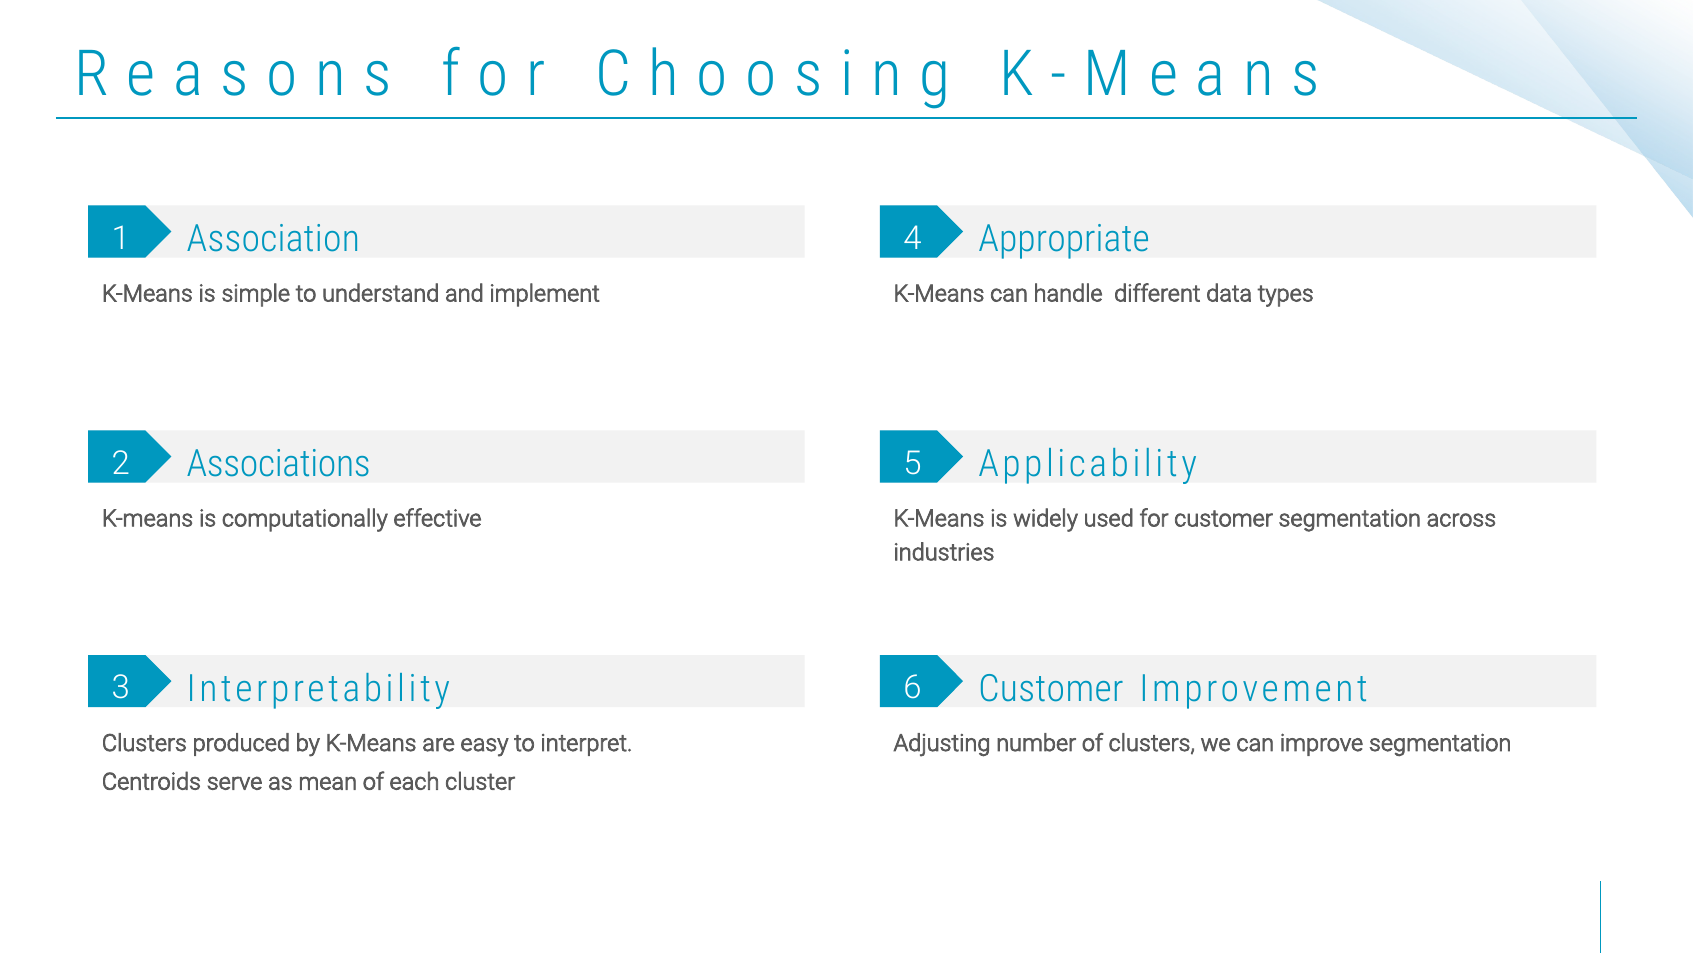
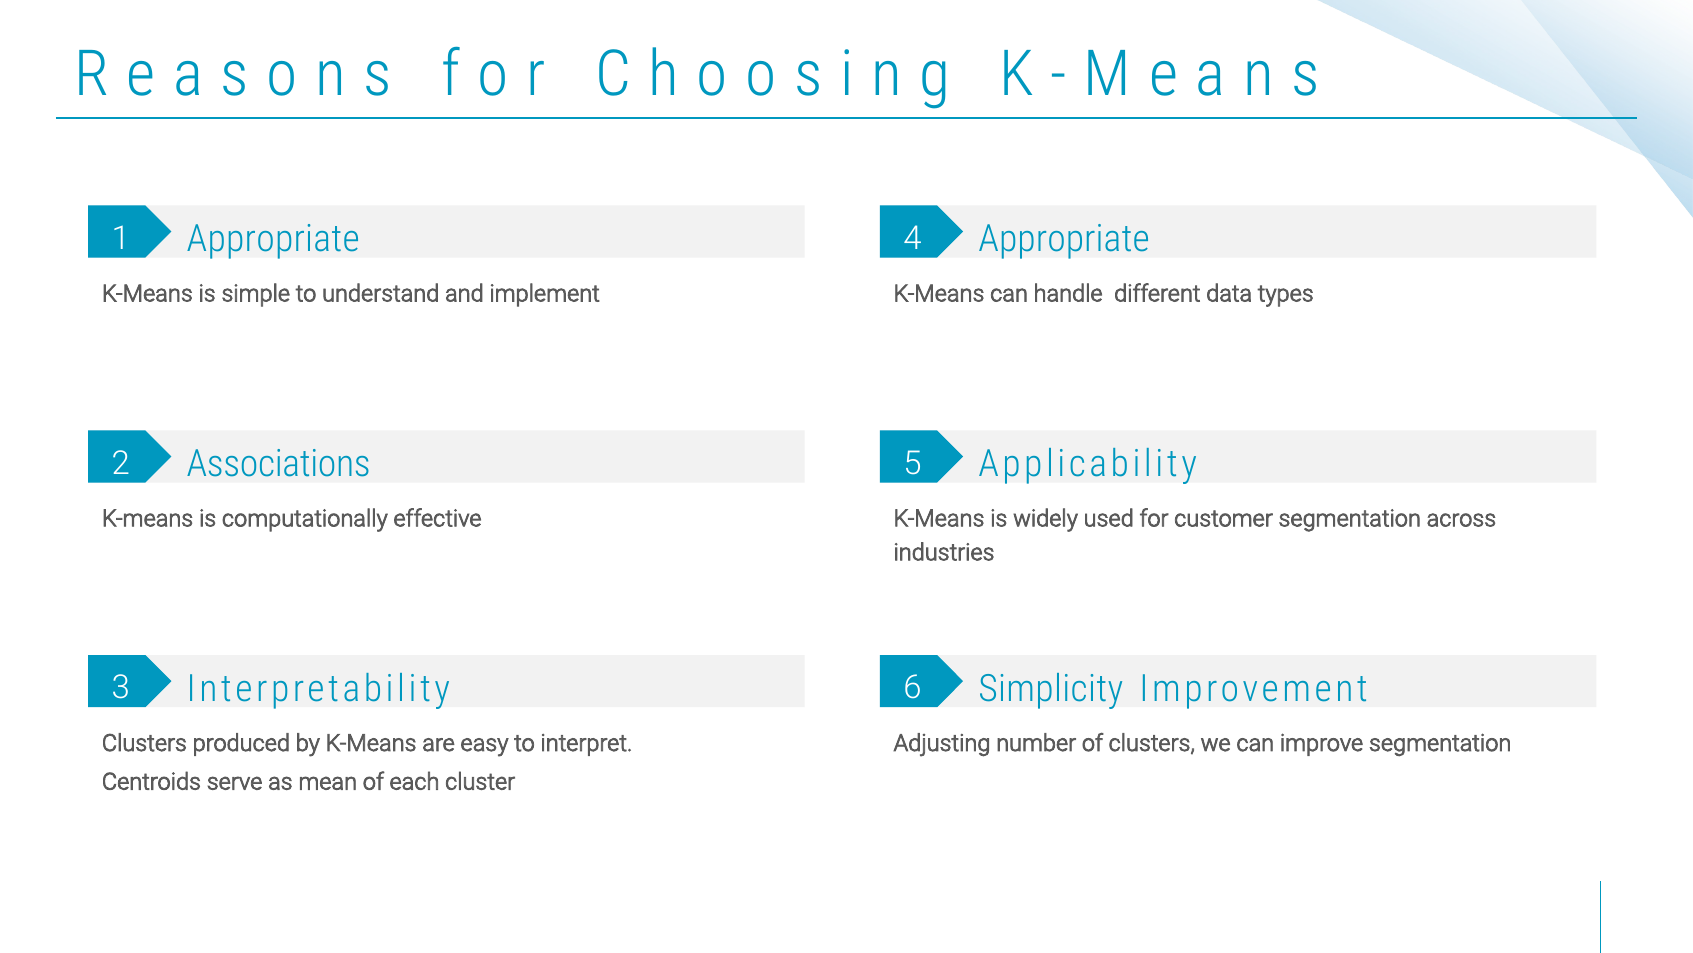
Association: Association -> Appropriate (273, 239)
Customer: Customer -> Simplicity (1051, 688)
